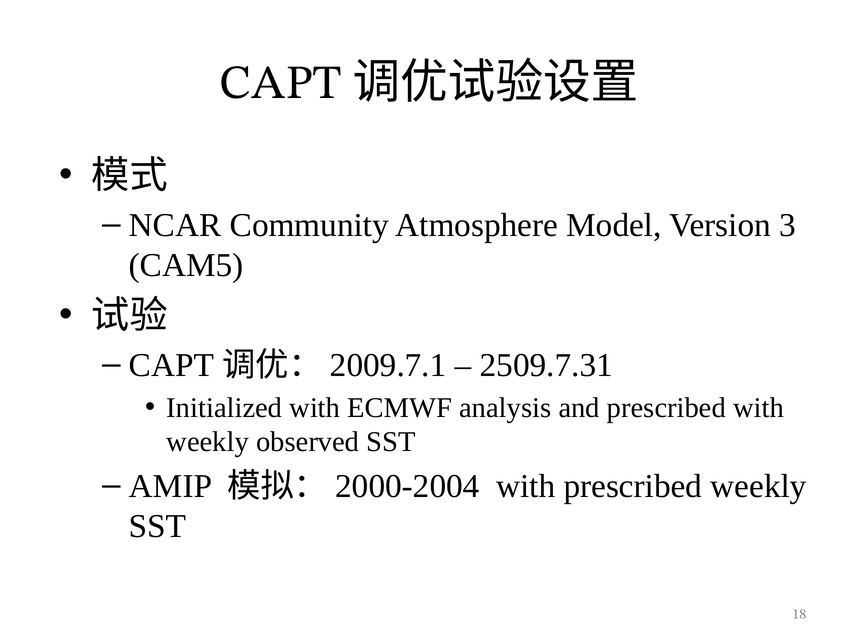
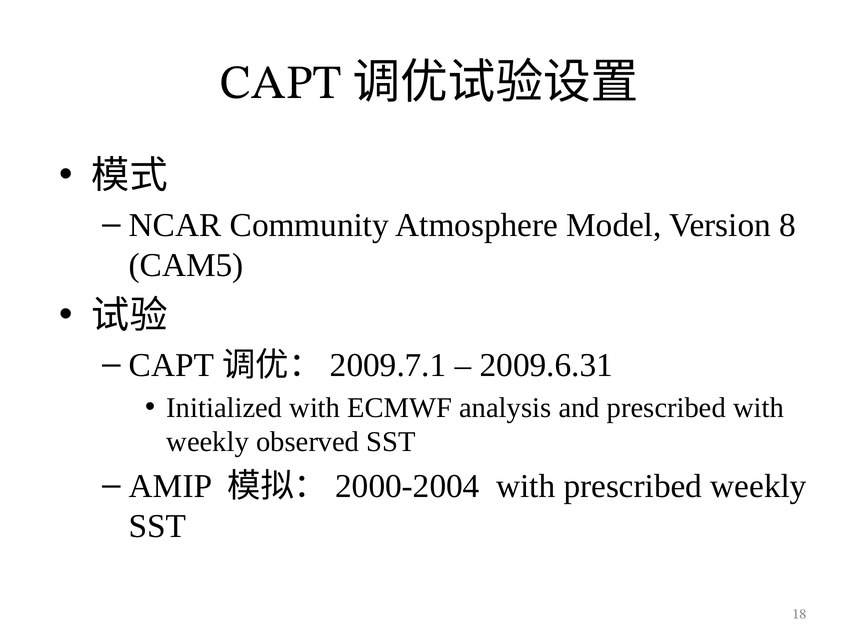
3: 3 -> 8 (788, 225)
2509.7.31: 2509.7.31 -> 2009.6.31 (546, 365)
